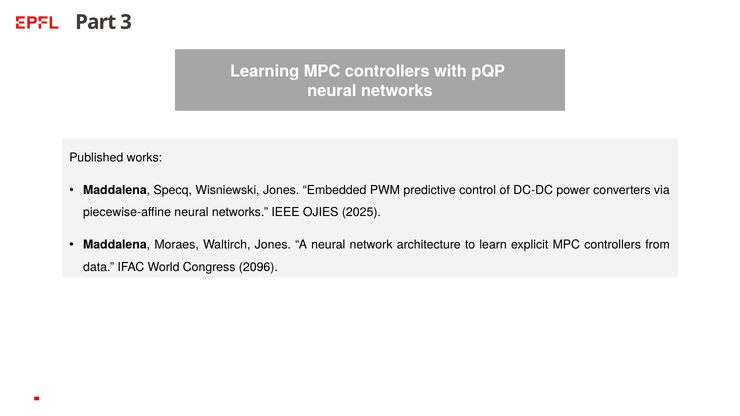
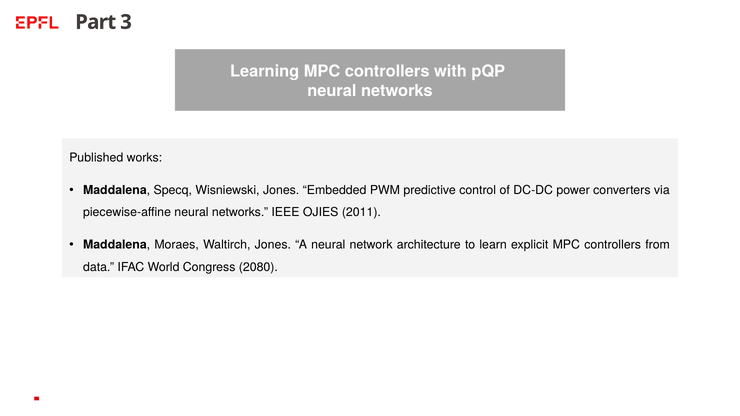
2025: 2025 -> 2011 (361, 213)
2096: 2096 -> 2080 (258, 267)
